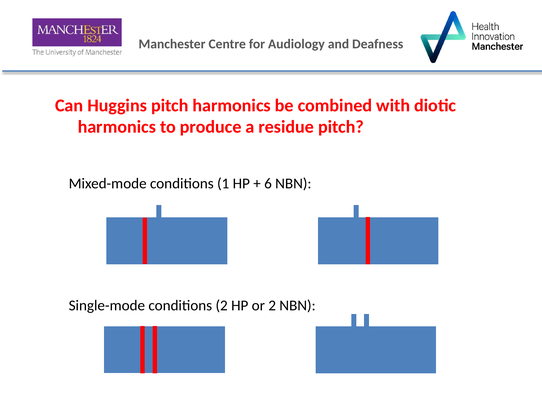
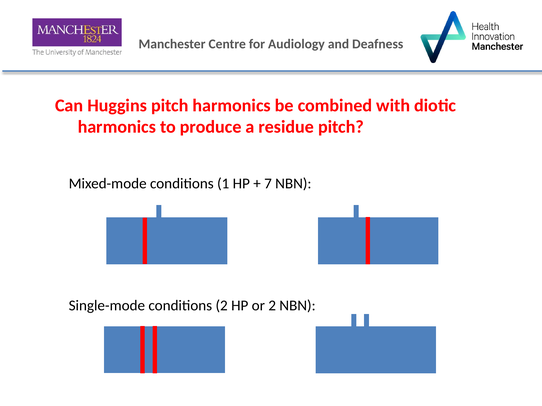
6: 6 -> 7 (268, 184)
